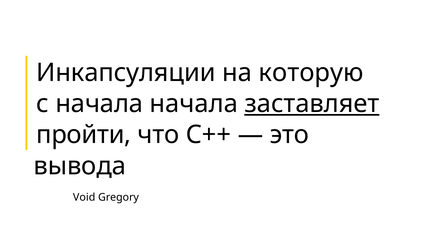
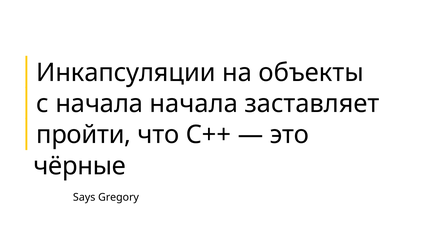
которую: которую -> объекты (311, 73)
заставляет underline: present -> none (312, 104)
вывода: вывода -> чёрные (80, 166)
Void: Void -> Says (84, 197)
